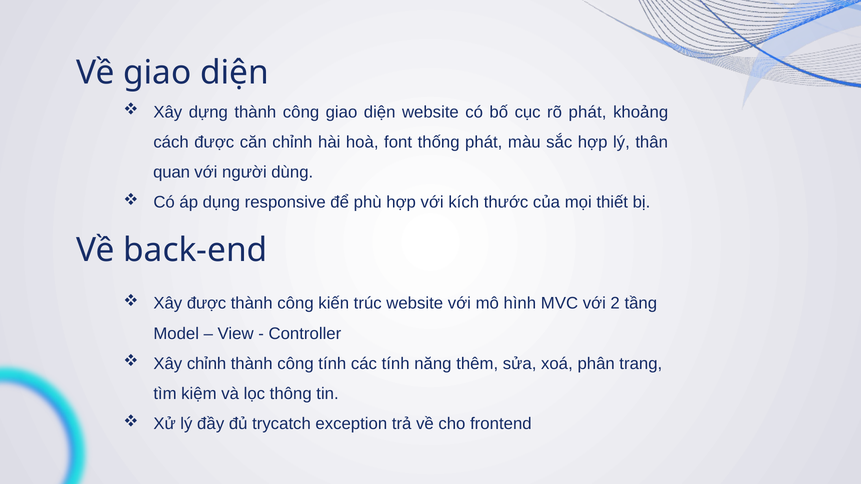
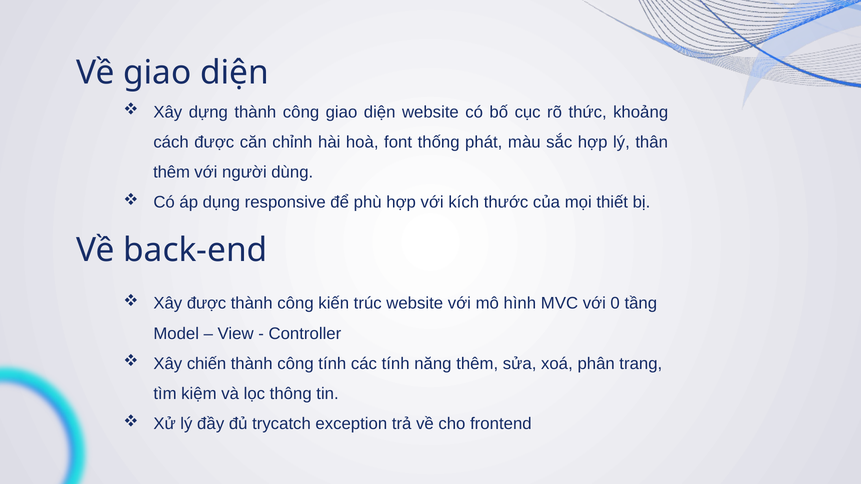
rõ phát: phát -> thức (588, 112)
quan: quan -> thêm (172, 172)
2: 2 -> 0 (615, 304)
Xây chỉnh: chỉnh -> chiến (207, 364)
